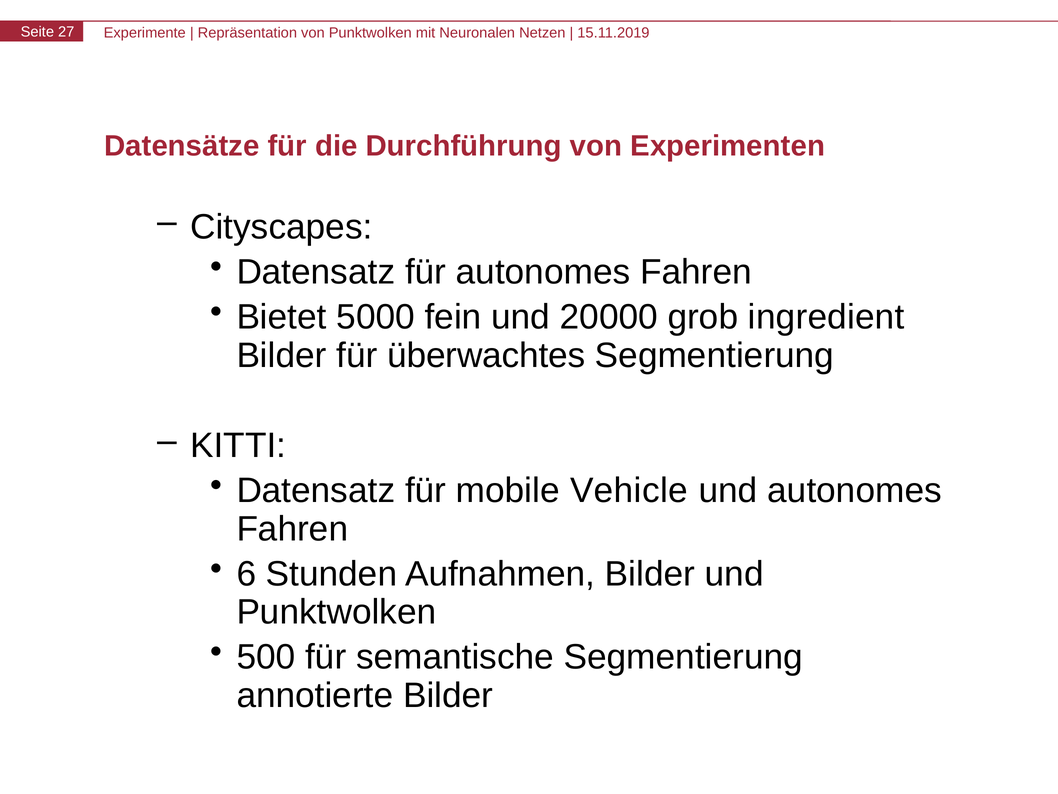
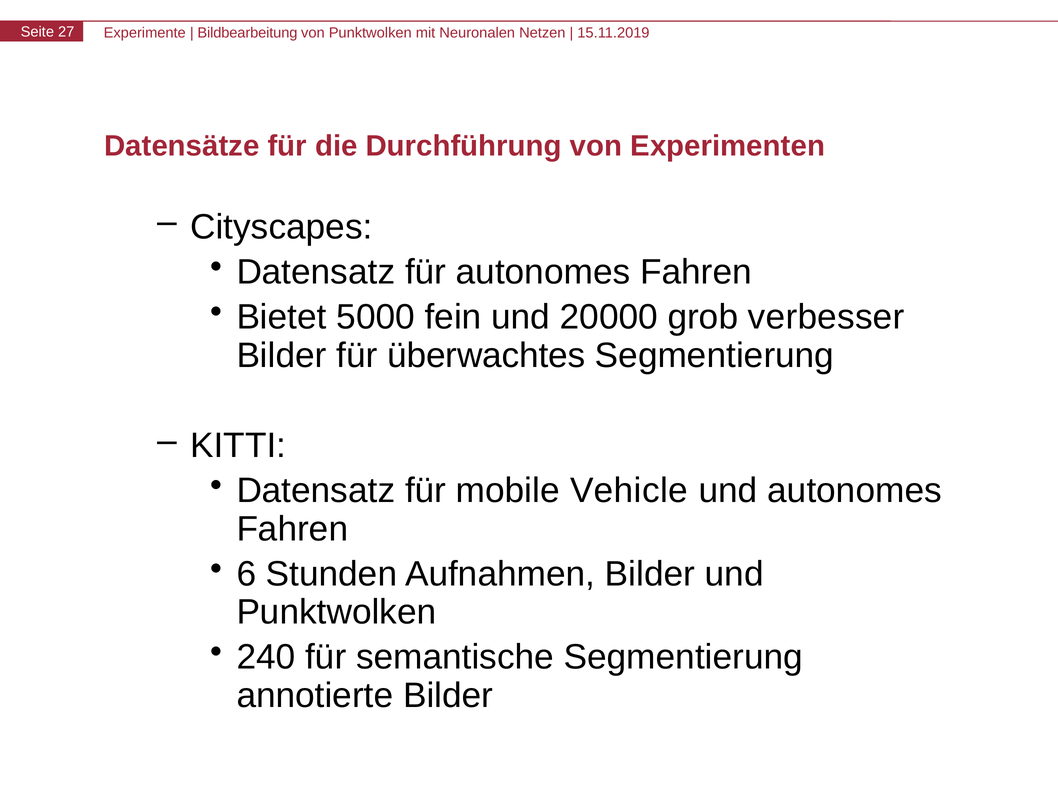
Repräsentation: Repräsentation -> Bildbearbeitung (247, 33)
ingredient: ingredient -> verbesser (826, 317)
500: 500 -> 240 (266, 657)
